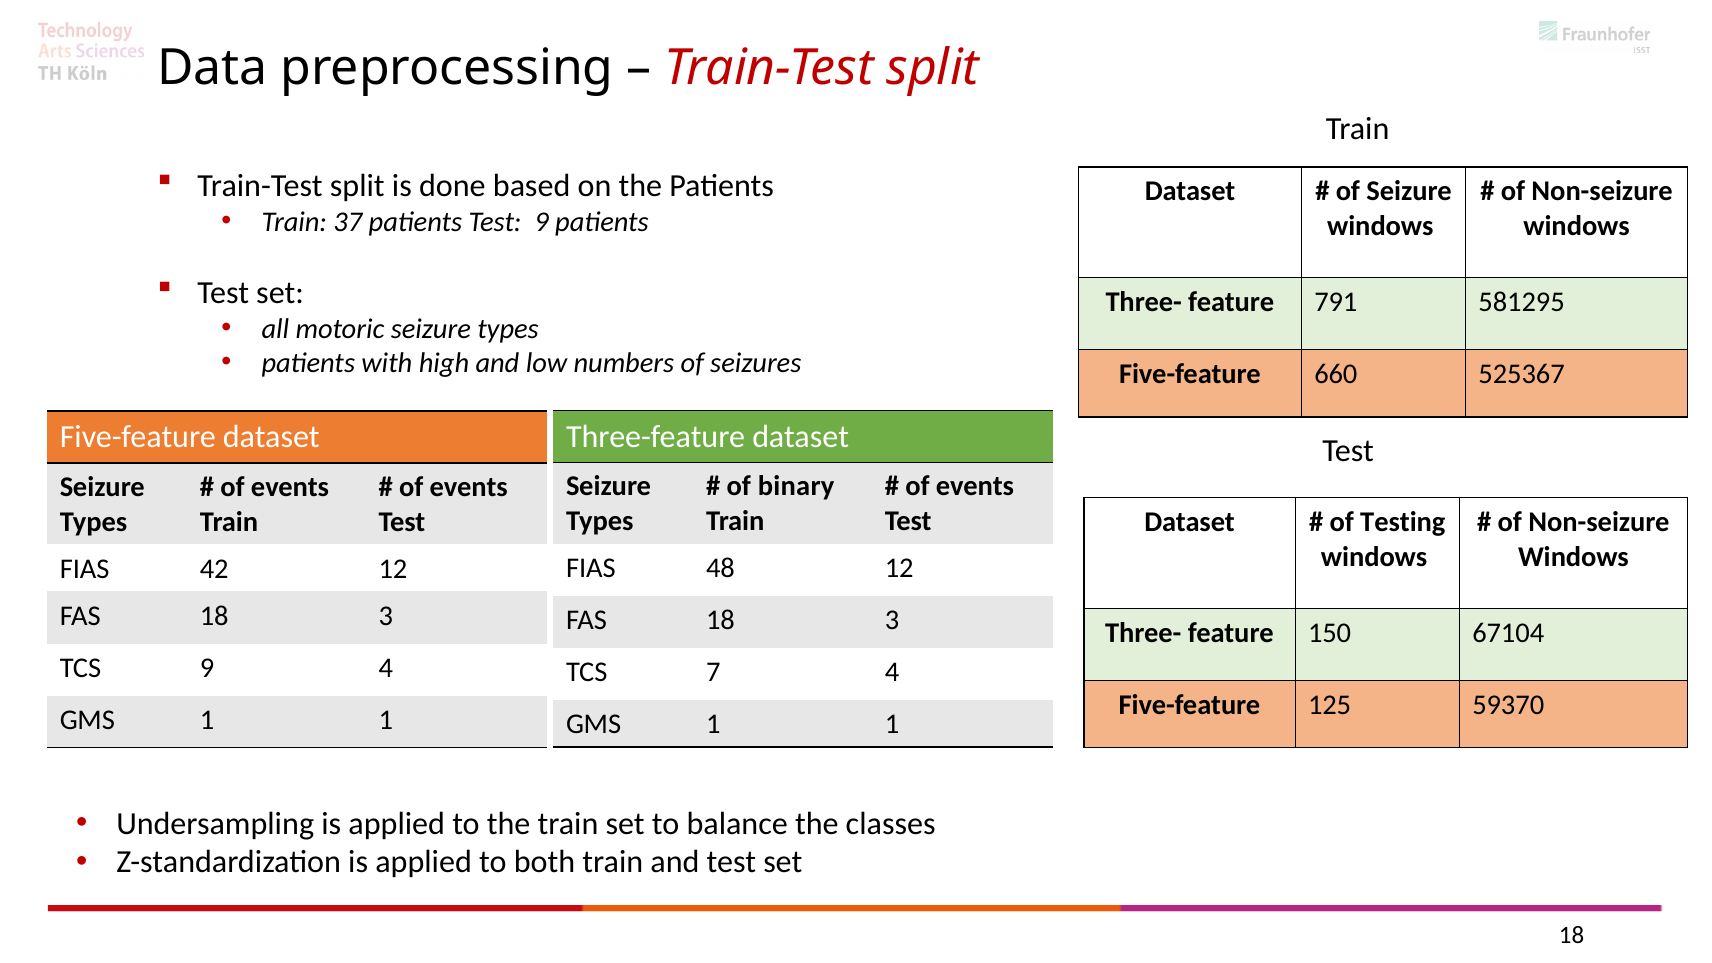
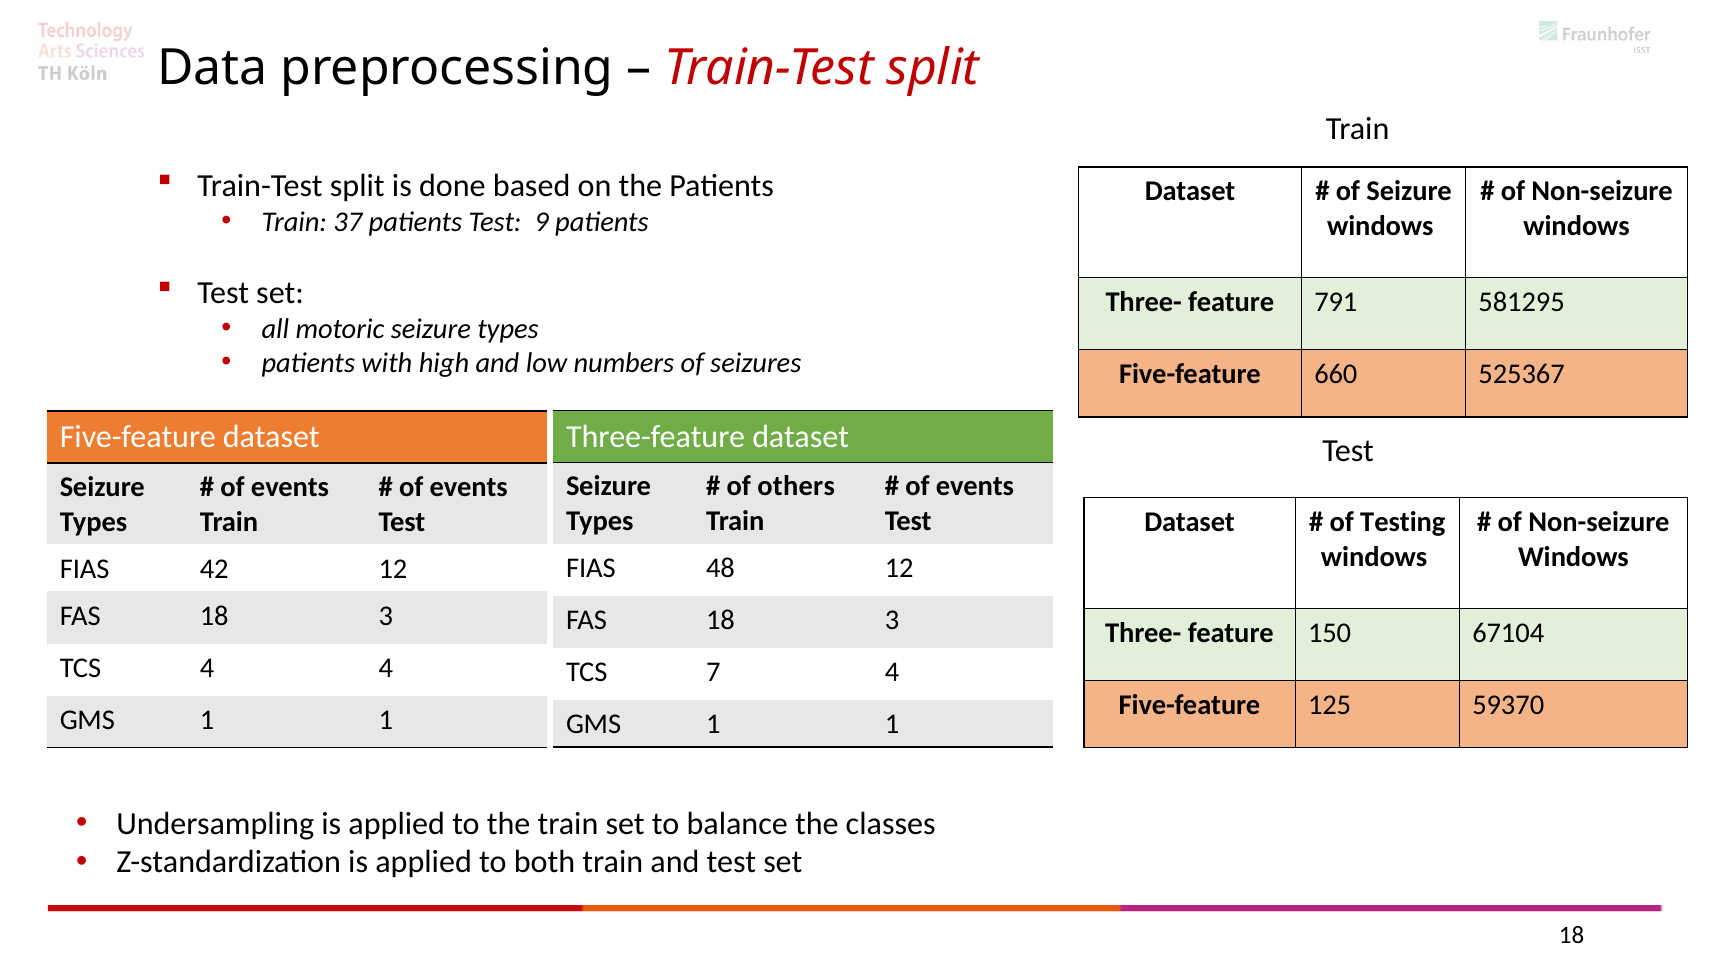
binary: binary -> others (796, 487)
TCS 9: 9 -> 4 (207, 668)
